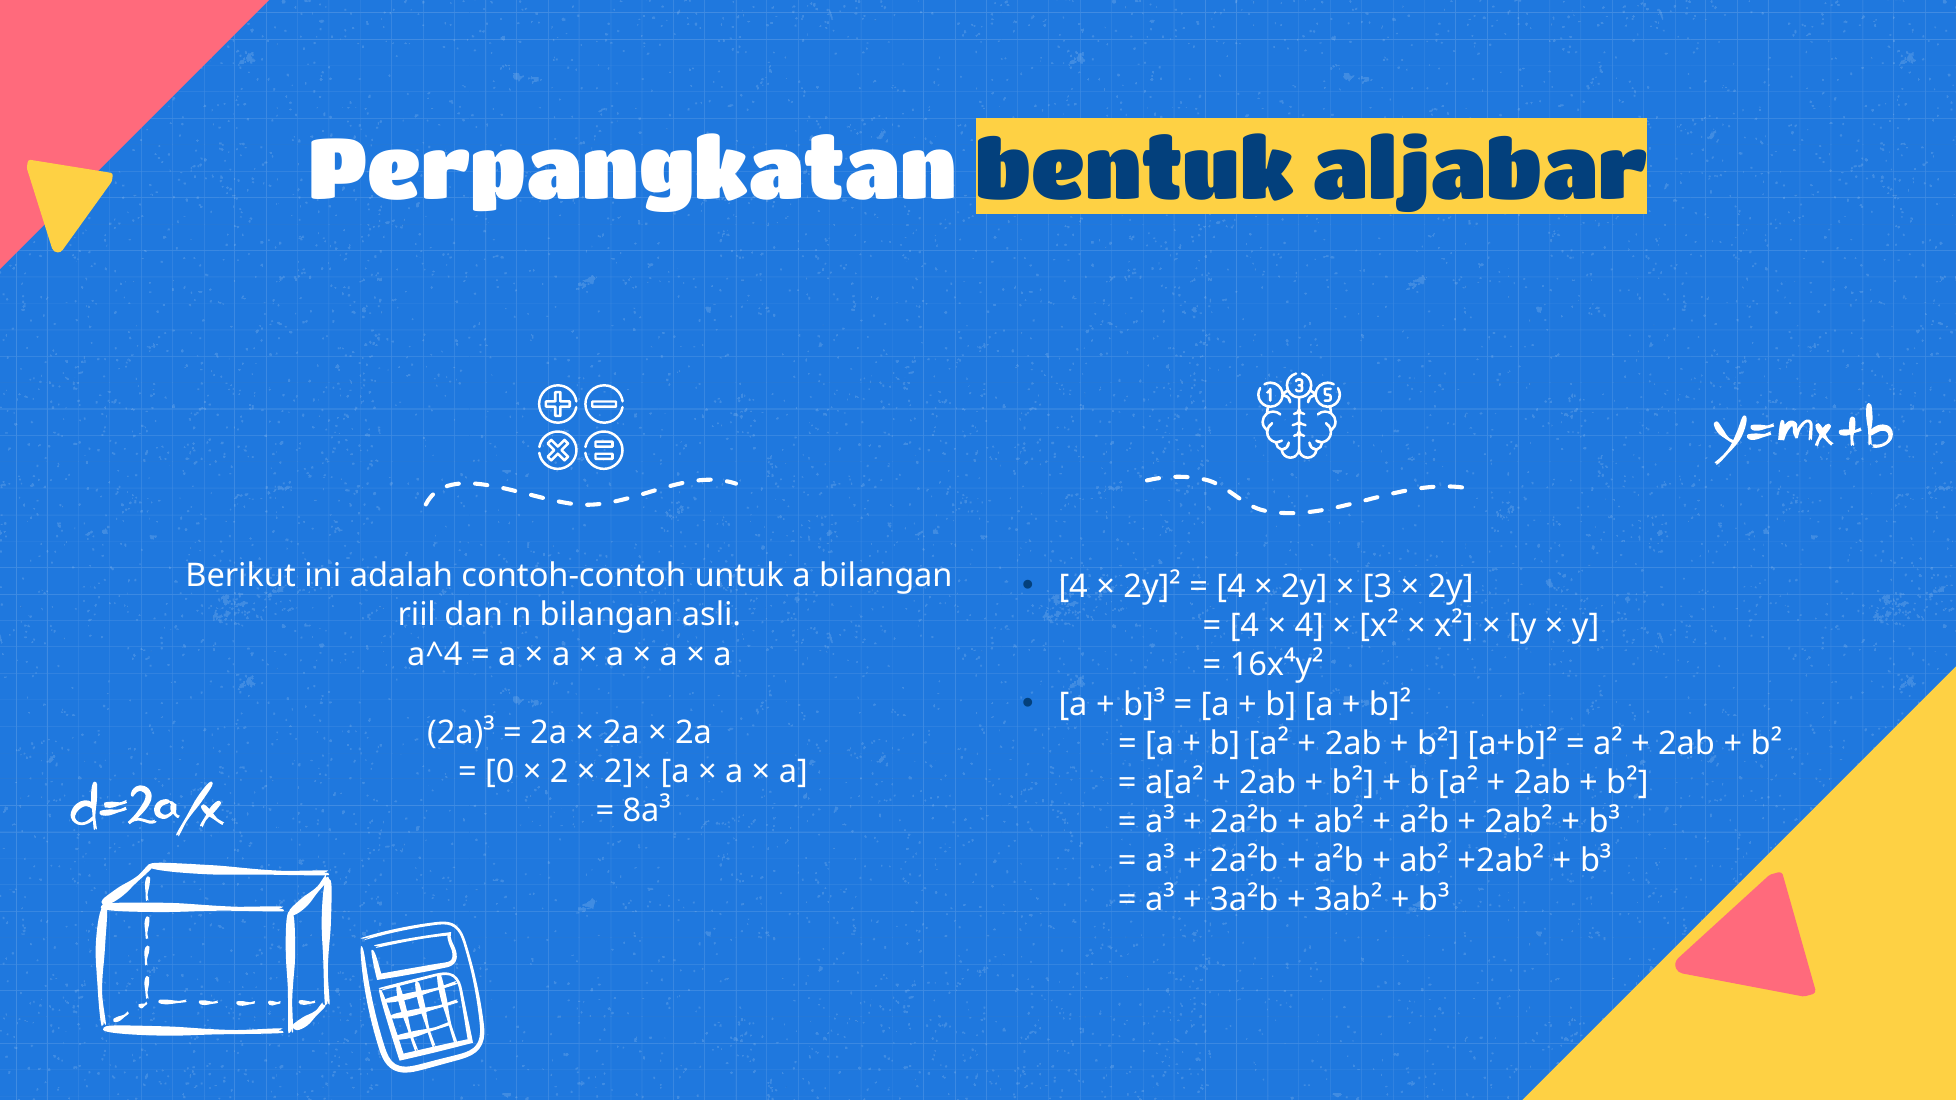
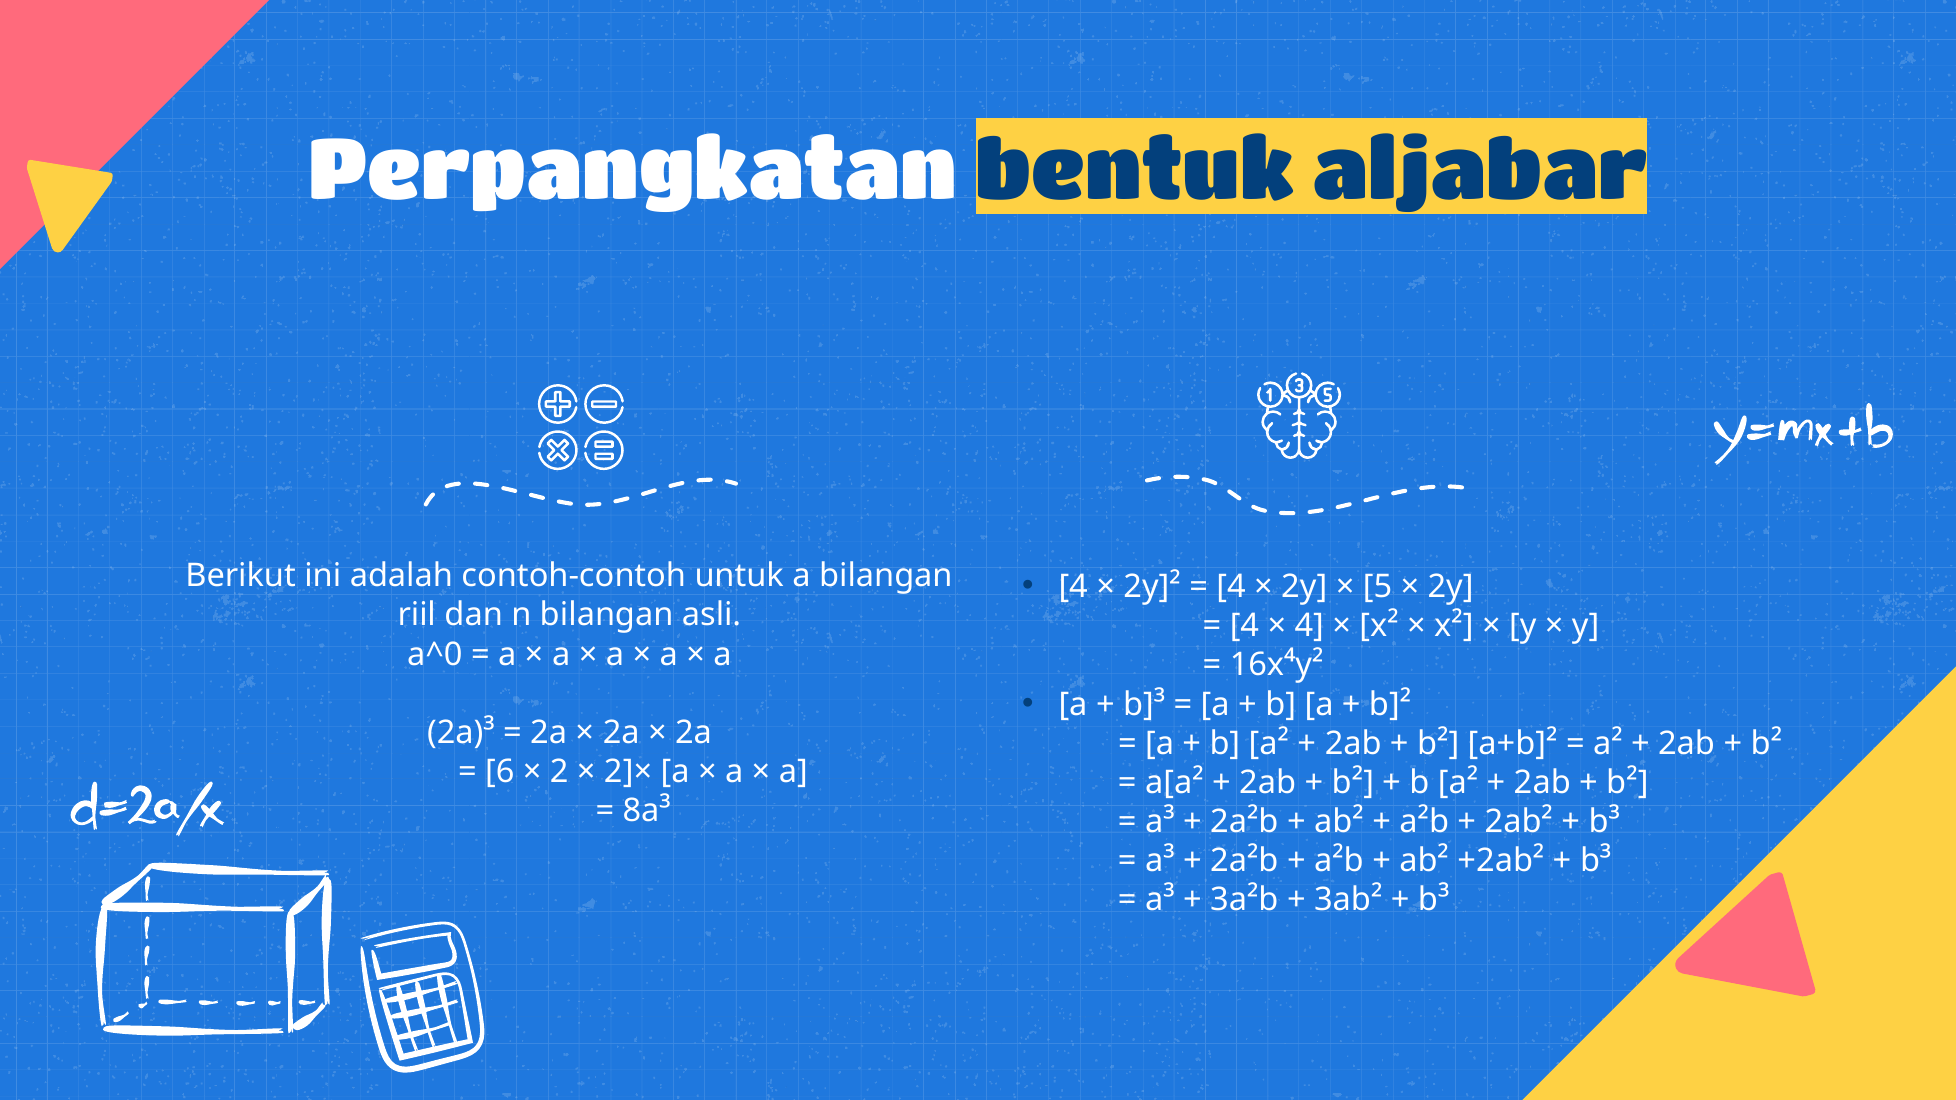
3: 3 -> 5 (1377, 587)
a^4: a^4 -> a^0 (435, 654)
0: 0 -> 6 (500, 772)
